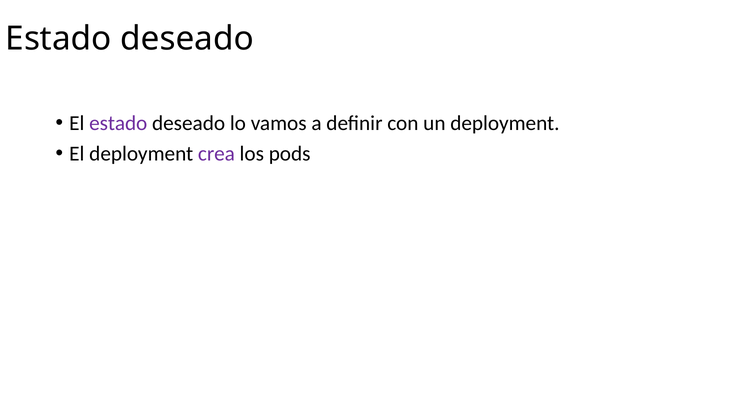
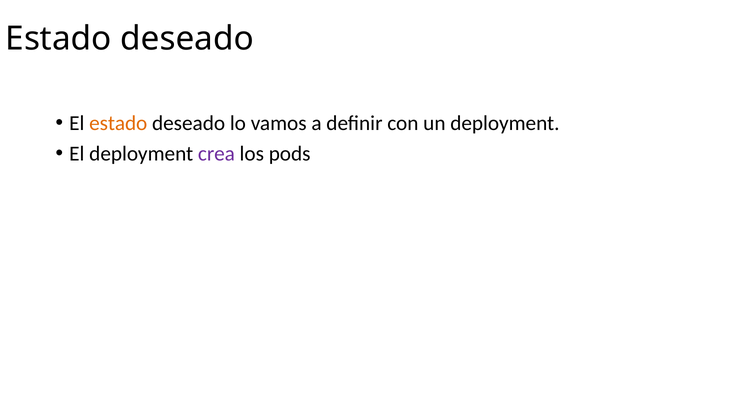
estado colour: purple -> orange (118, 123)
